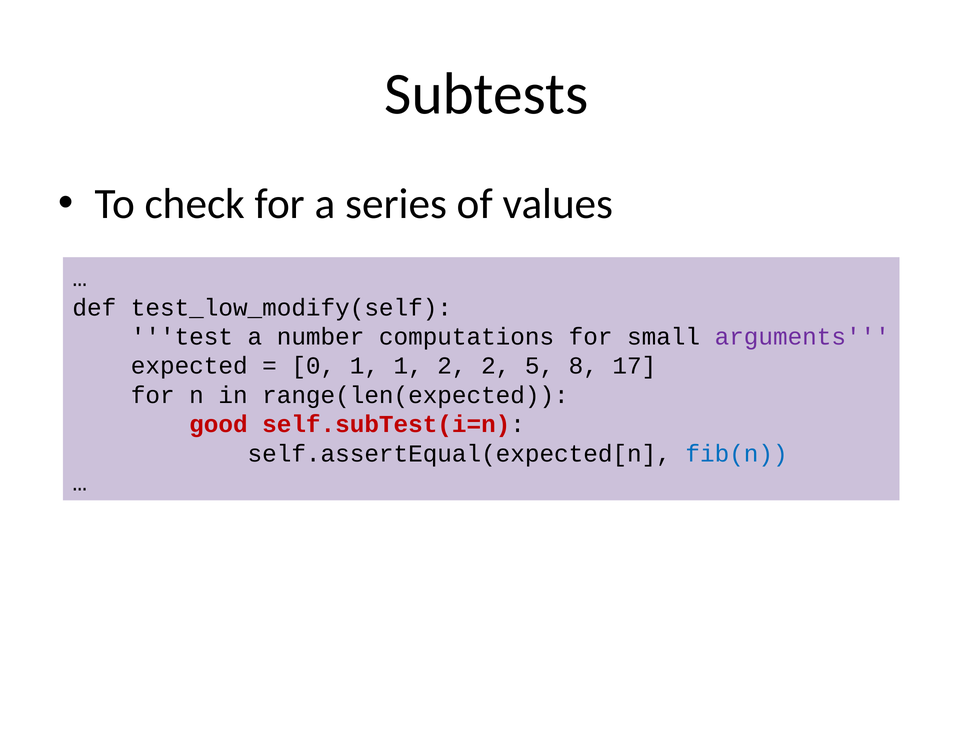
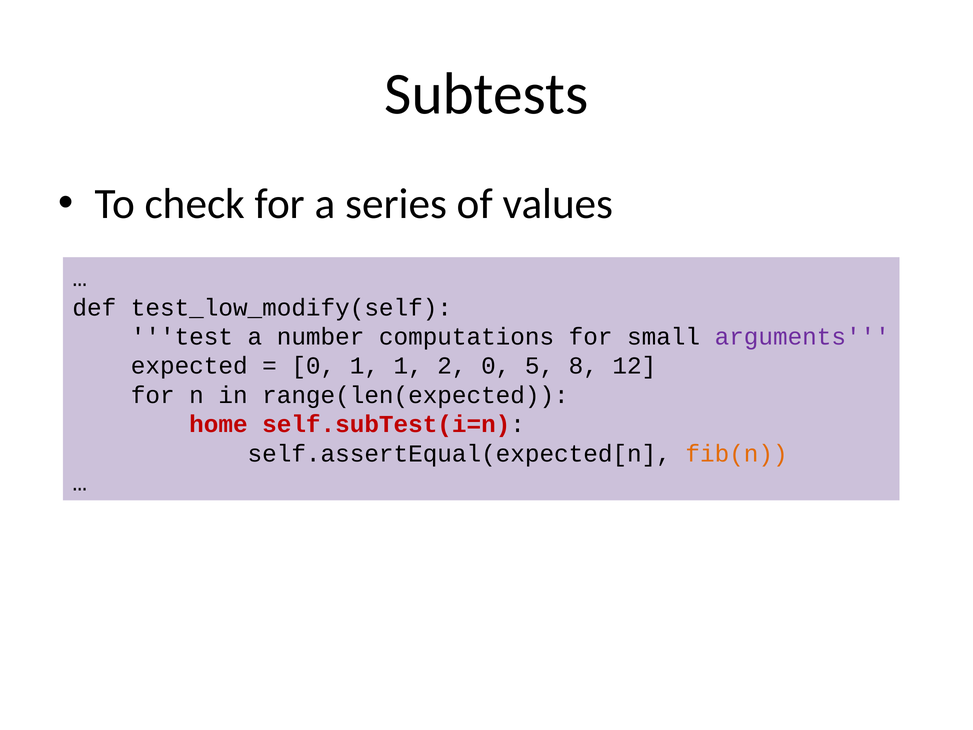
2 2: 2 -> 0 (496, 366)
17: 17 -> 12 (634, 366)
good: good -> home (218, 424)
fib(n colour: blue -> orange (737, 453)
